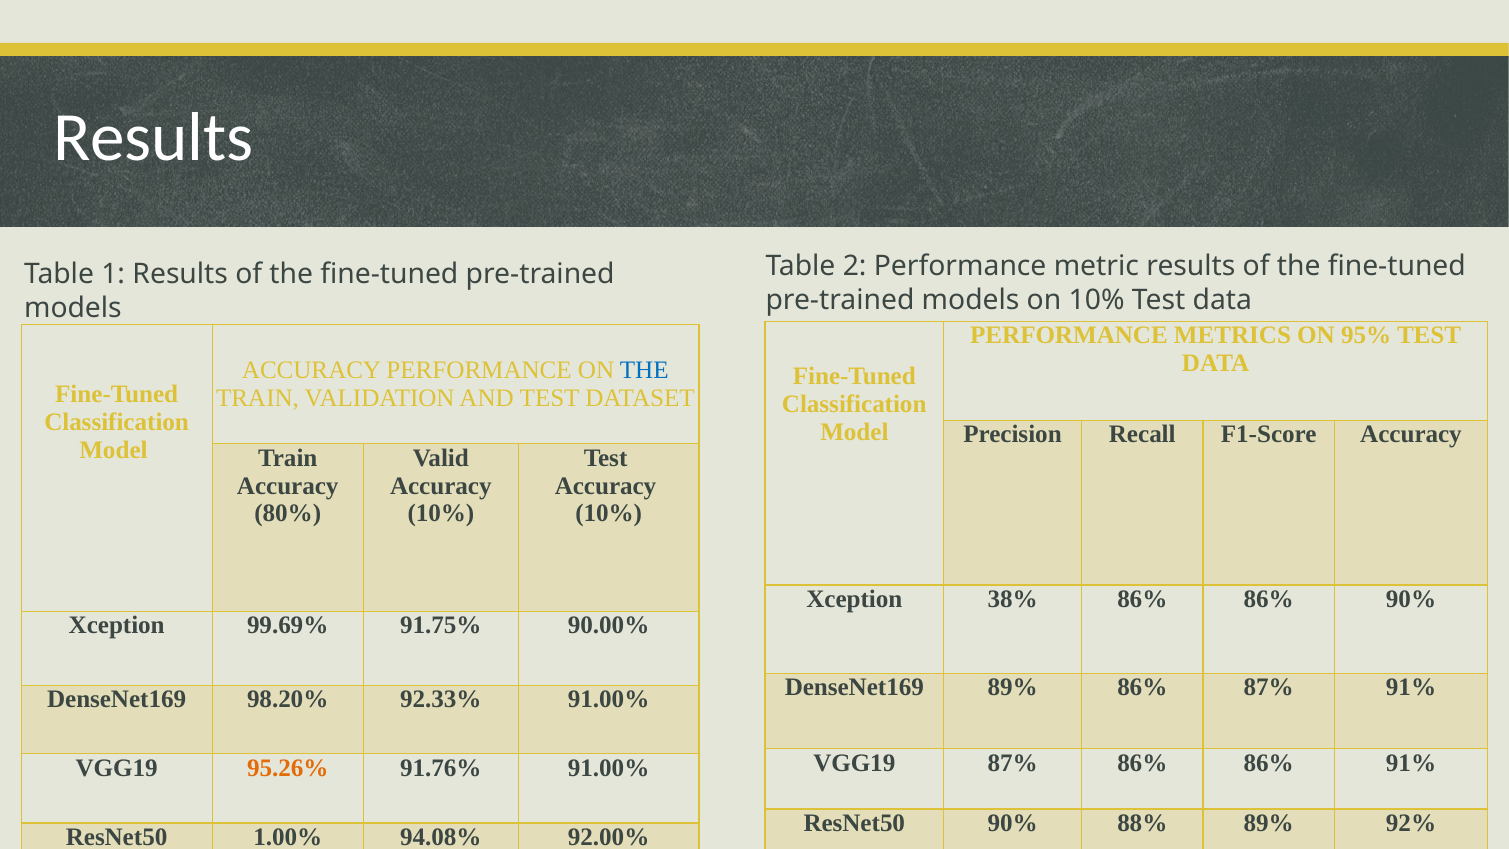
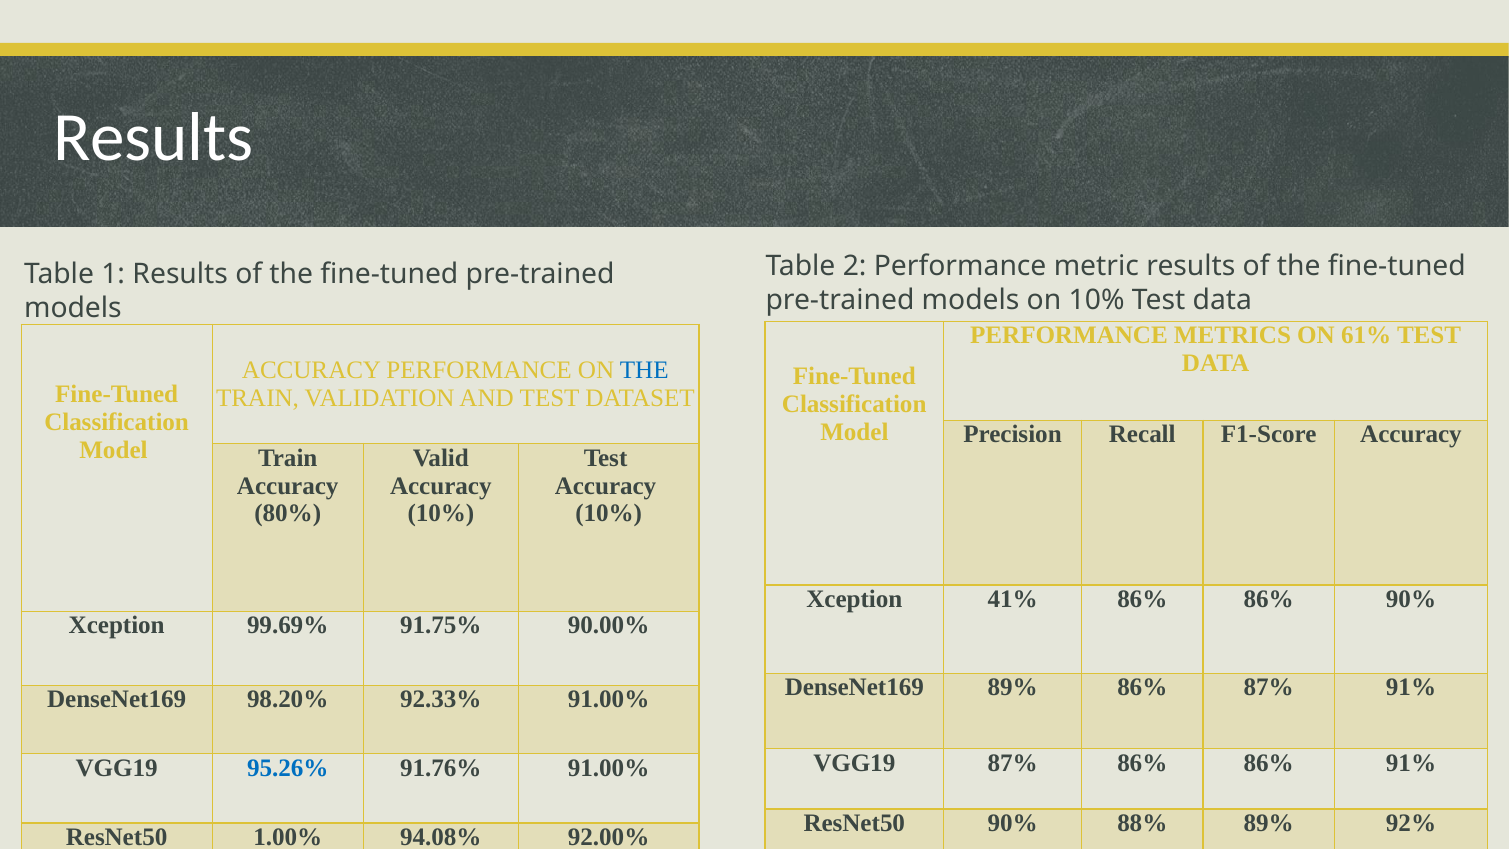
95%: 95% -> 61% (1366, 336)
38%: 38% -> 41% (1013, 599)
95.26% colour: orange -> blue (288, 768)
